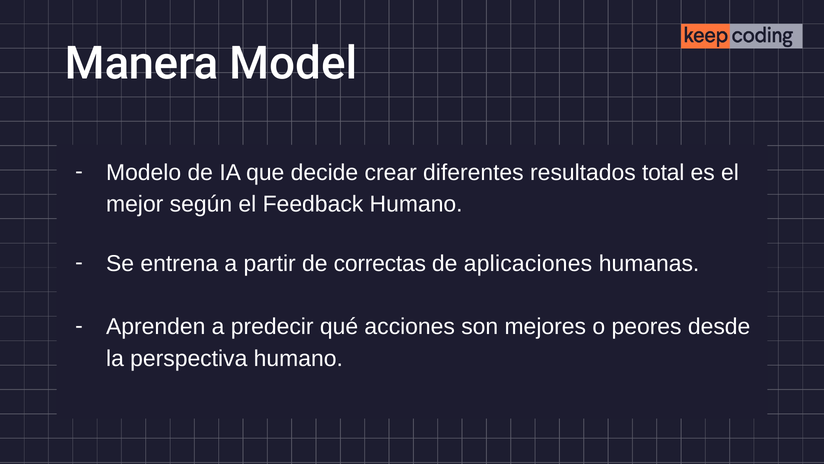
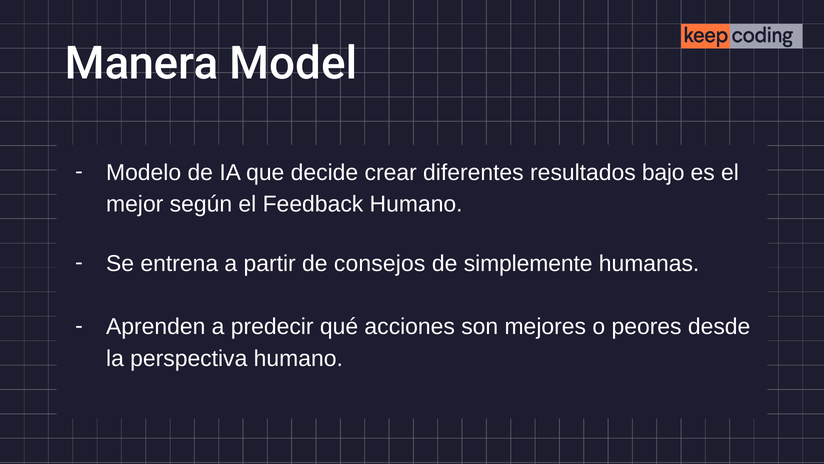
total: total -> bajo (663, 172)
correctas: correctas -> consejos (380, 263)
aplicaciones: aplicaciones -> simplemente (528, 263)
